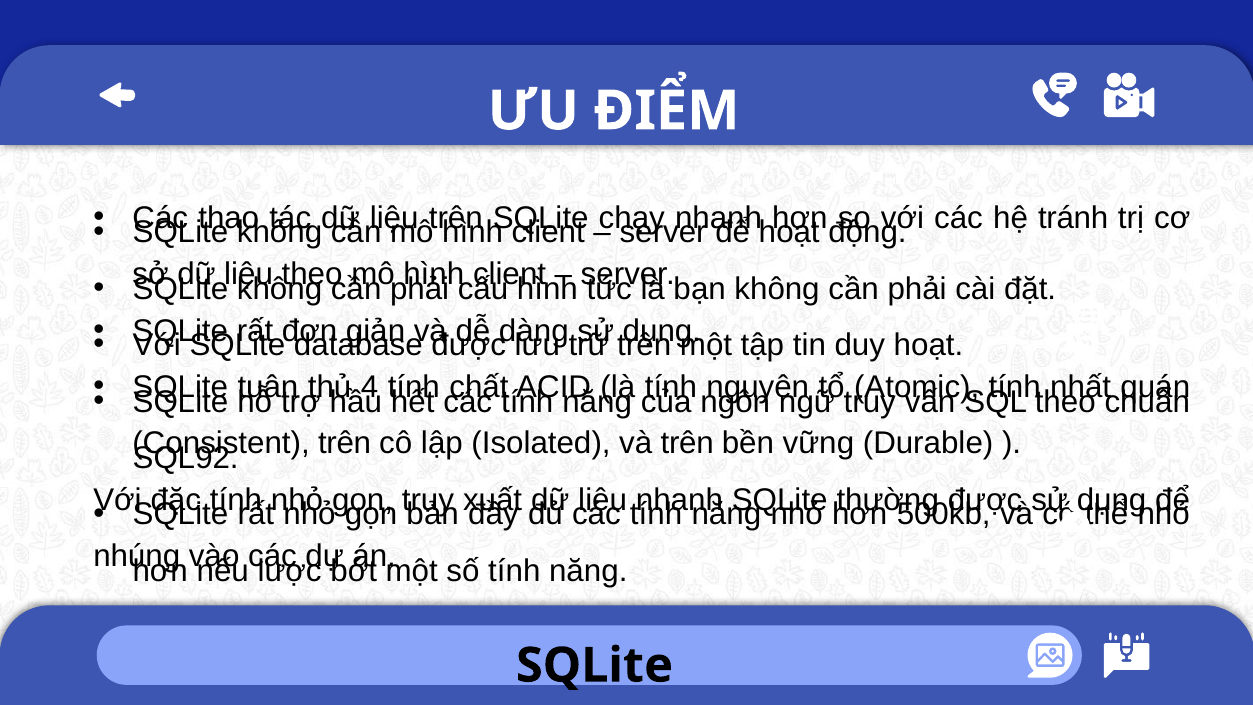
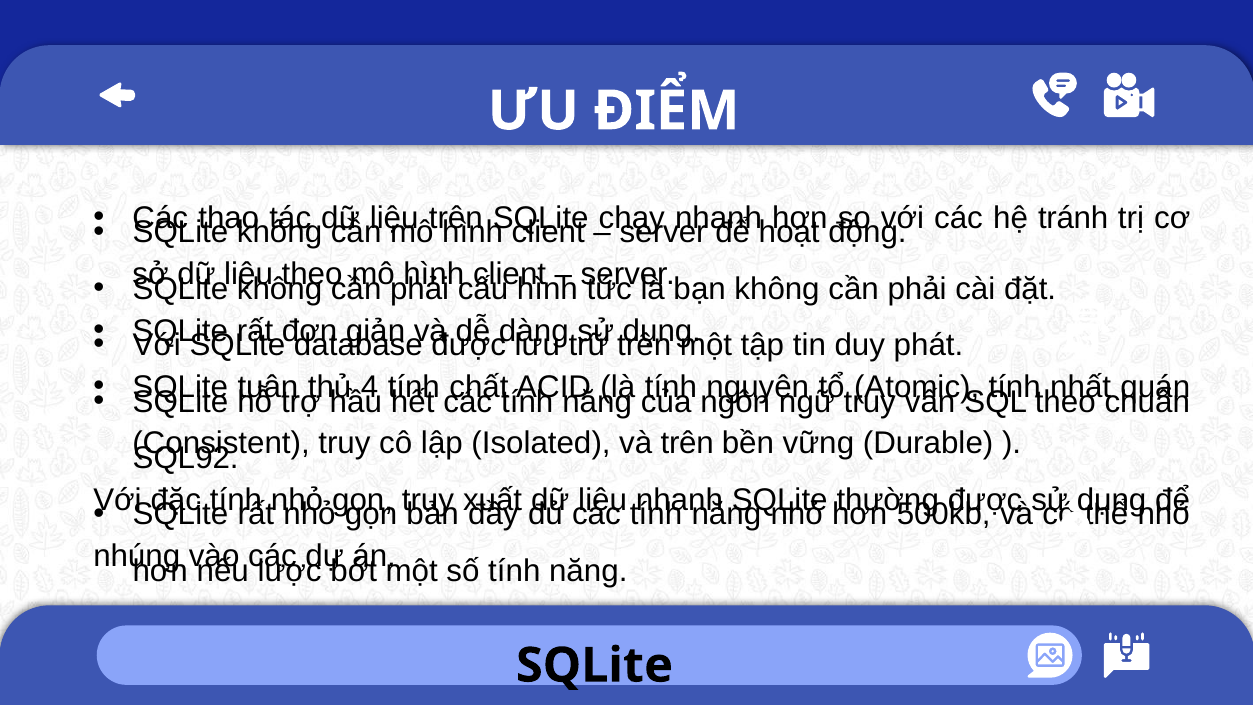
duy hoạt: hoạt -> phát (929, 345)
trên: trên -> truy (344, 443)
